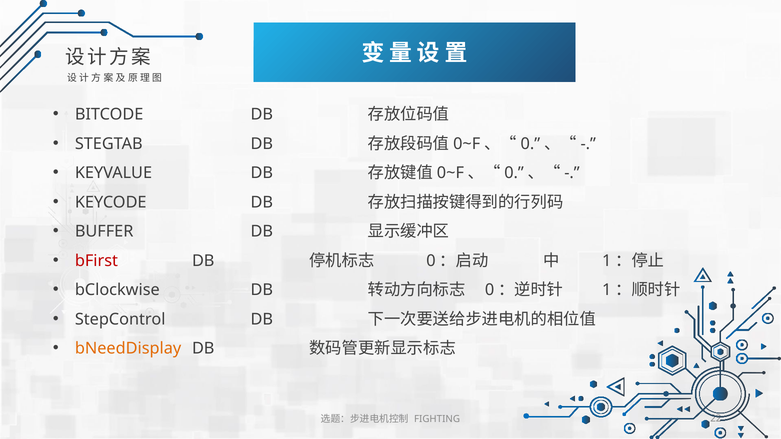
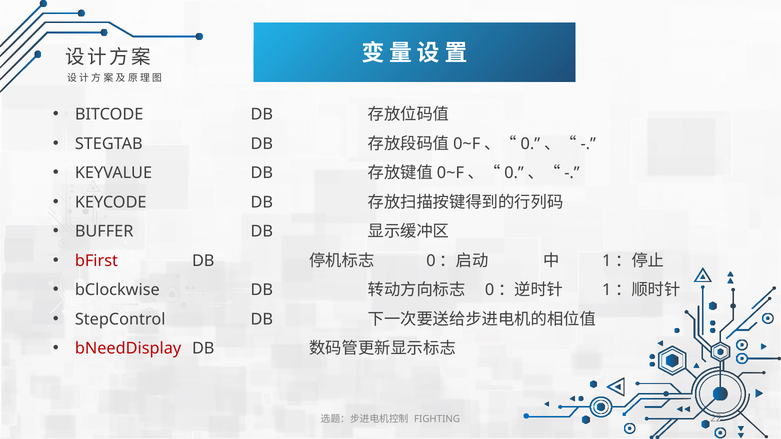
bNeedDisplay colour: orange -> red (128, 349)
